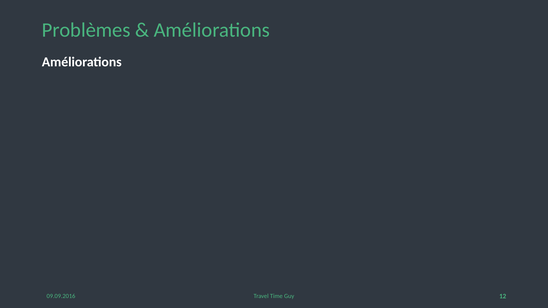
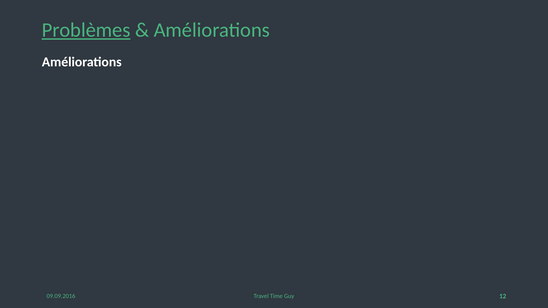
Problèmes underline: none -> present (86, 30)
